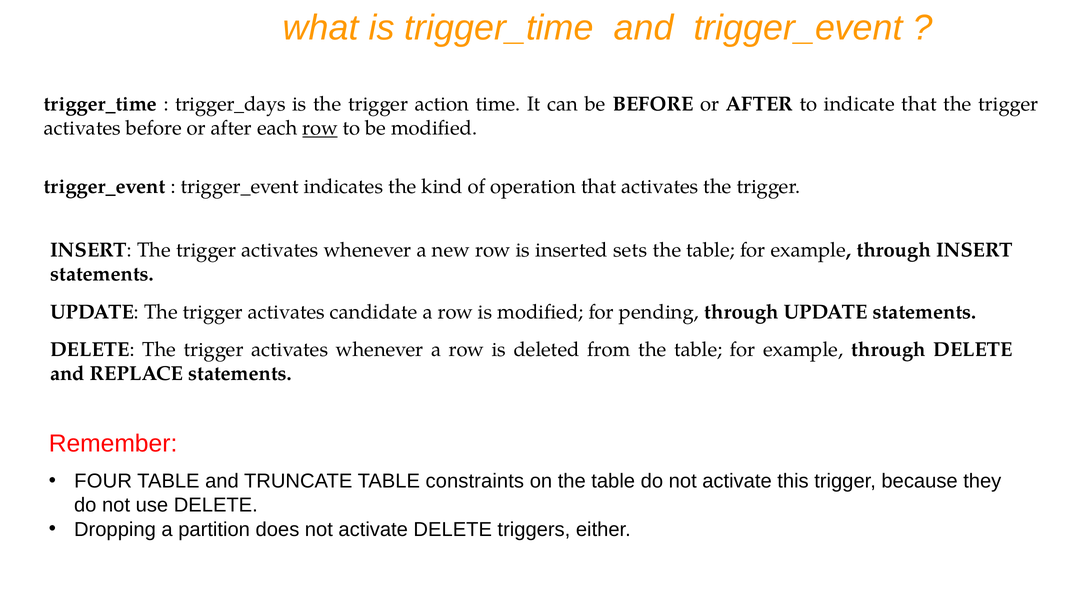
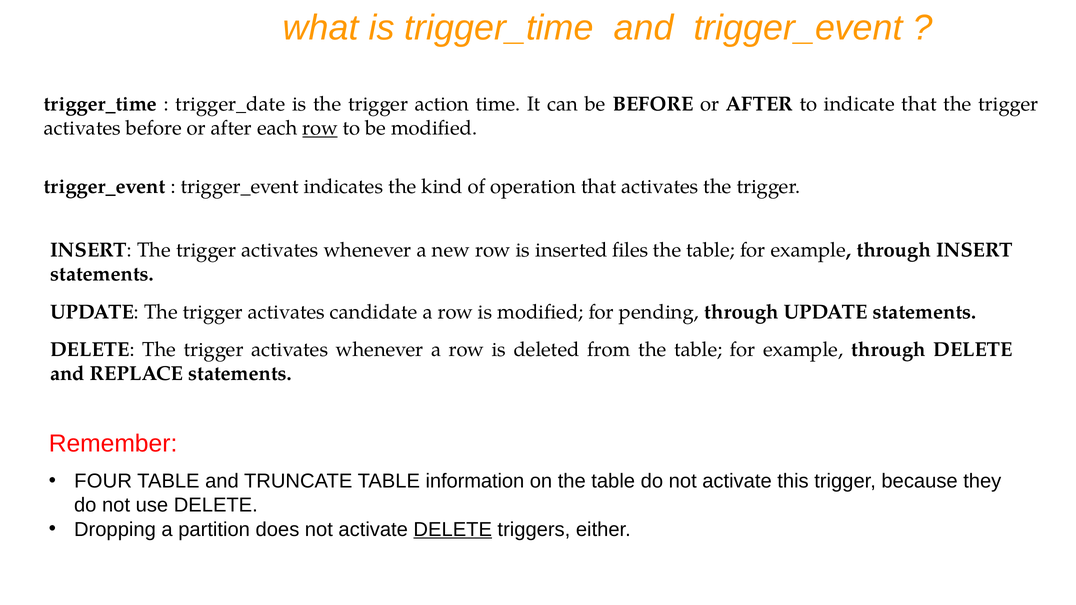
trigger_days: trigger_days -> trigger_date (230, 104)
sets: sets -> files (630, 250)
constraints: constraints -> information (475, 481)
DELETE underline: none -> present (453, 530)
